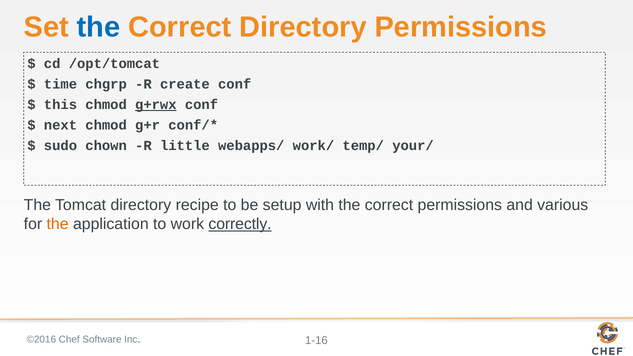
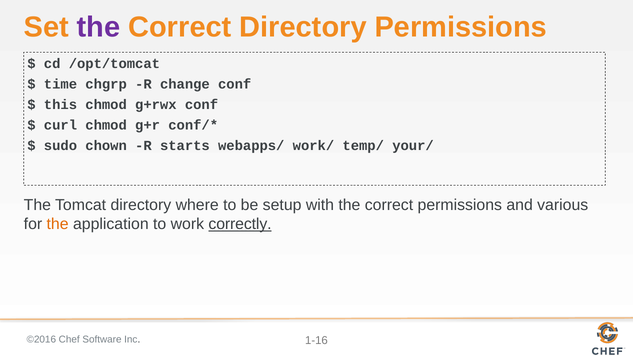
the colour: blue -> purple (99, 27)
create: create -> change (185, 84)
g+rwx underline: present -> none (156, 105)
next: next -> curl (60, 125)
little: little -> starts (185, 146)
recipe: recipe -> where (197, 205)
